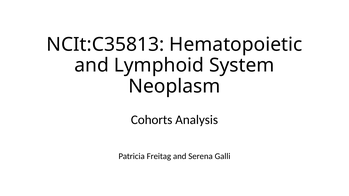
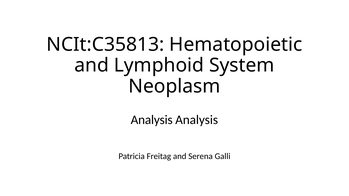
Cohorts: Cohorts -> Analysis (152, 120)
